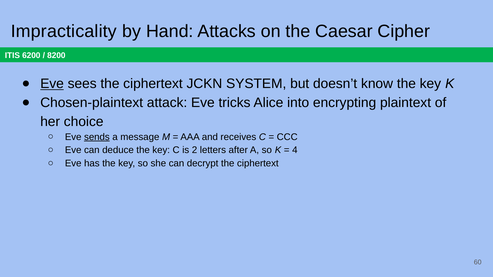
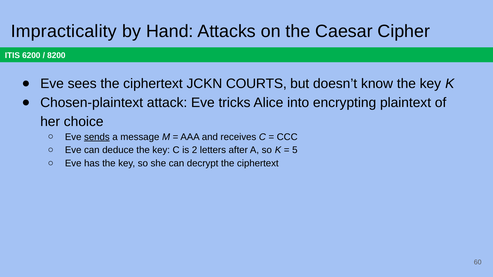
Eve underline: present -> none (52, 84)
SYSTEM: SYSTEM -> COURTS (256, 84)
4: 4 -> 5 (295, 150)
